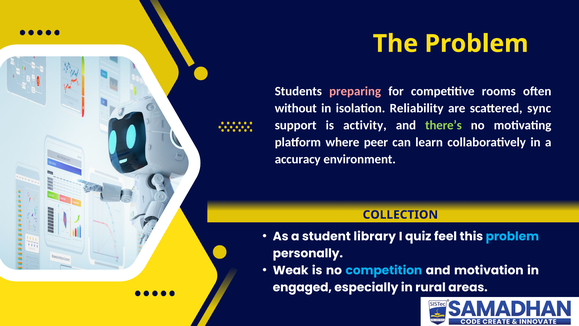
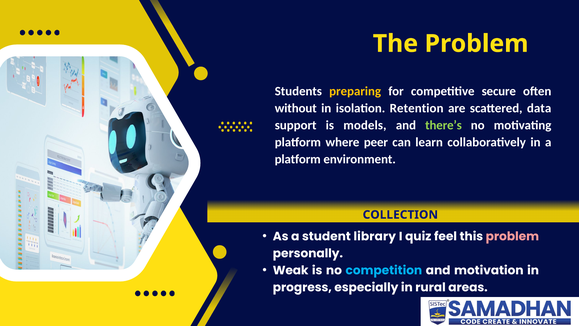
preparing colour: pink -> yellow (355, 91)
rooms: rooms -> secure (499, 91)
Reliability: Reliability -> Retention (417, 108)
sync: sync -> data (539, 108)
activity: activity -> models (365, 125)
accuracy: accuracy -> platform (298, 159)
problem colour: light blue -> pink (512, 236)
engaged: engaged -> progress (302, 287)
